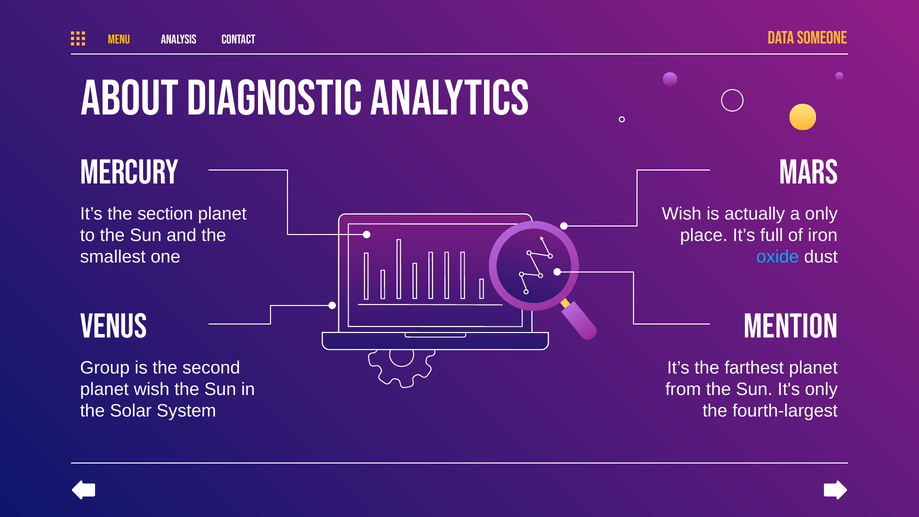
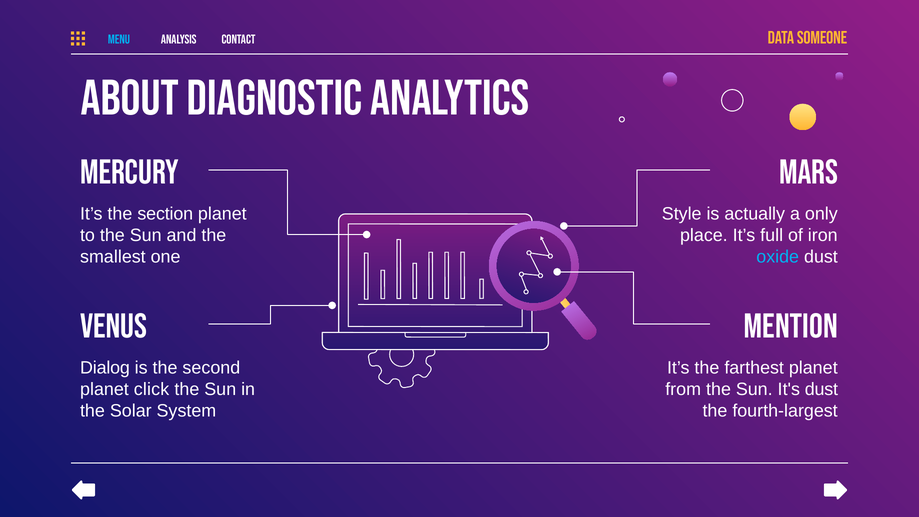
MENU colour: yellow -> light blue (119, 39)
Wish: Wish -> Style (682, 214)
Group: Group -> Dialog (105, 368)
planet wish: wish -> click (152, 389)
It's only: only -> dust (821, 389)
